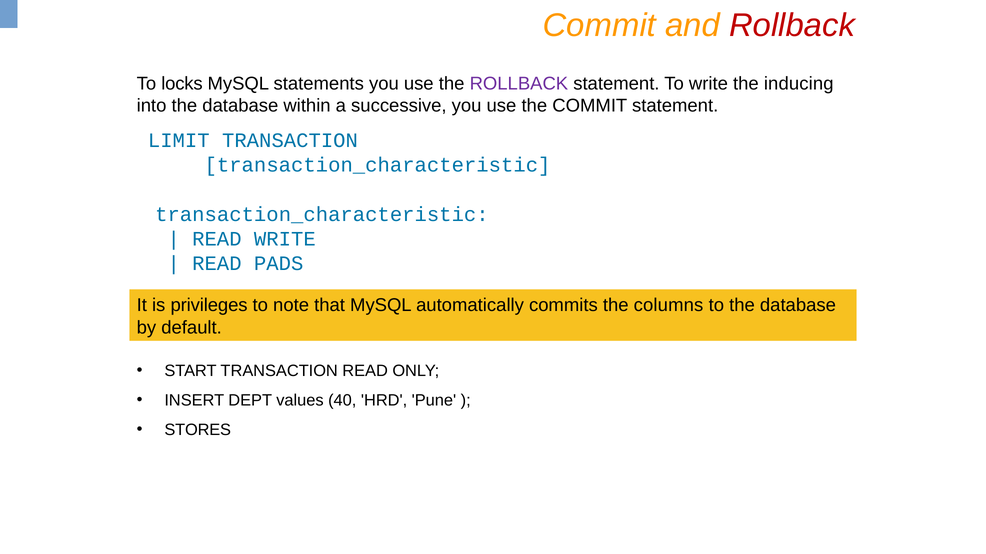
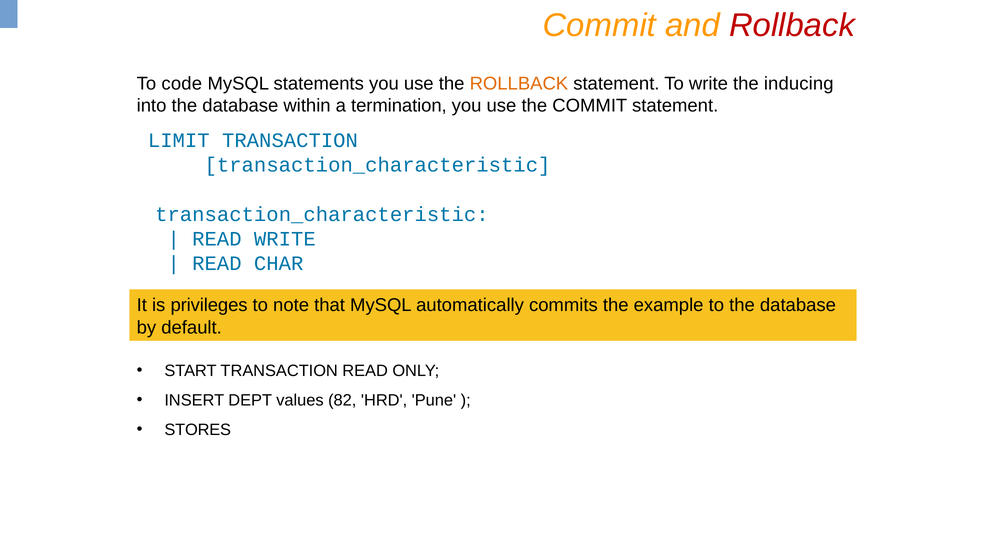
locks: locks -> code (182, 84)
ROLLBACK colour: purple -> orange (519, 84)
successive: successive -> termination (399, 106)
PADS: PADS -> CHAR (279, 264)
columns: columns -> example (669, 306)
40: 40 -> 82 (342, 401)
